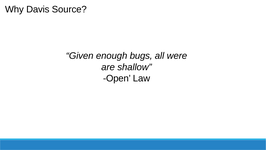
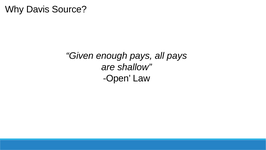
enough bugs: bugs -> pays (141, 56)
all were: were -> pays (177, 56)
